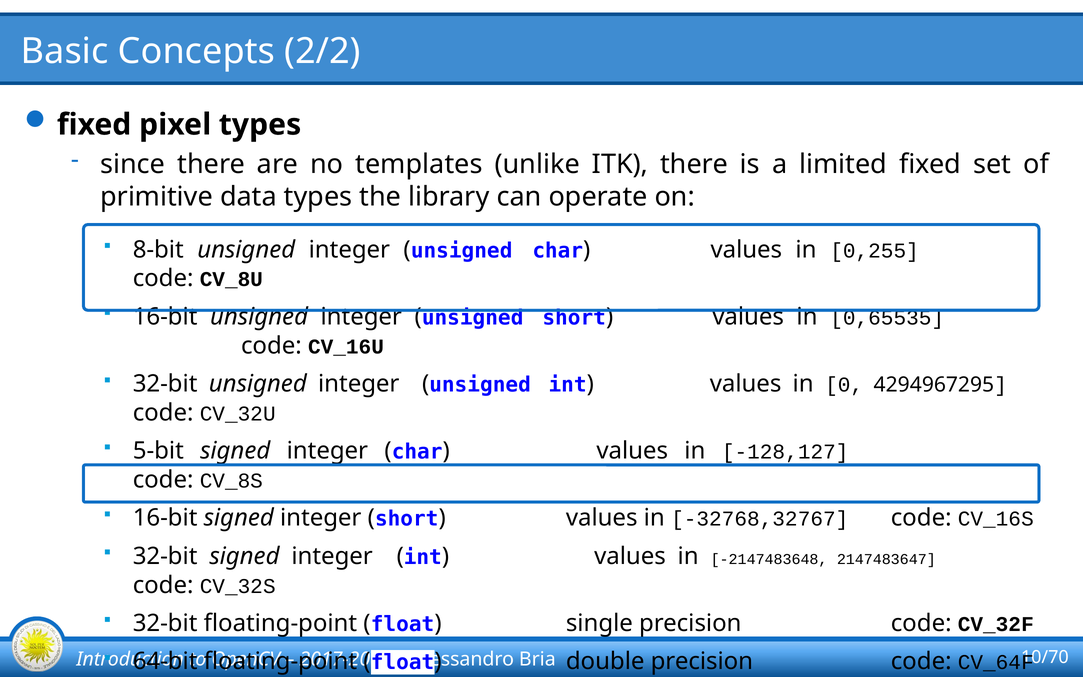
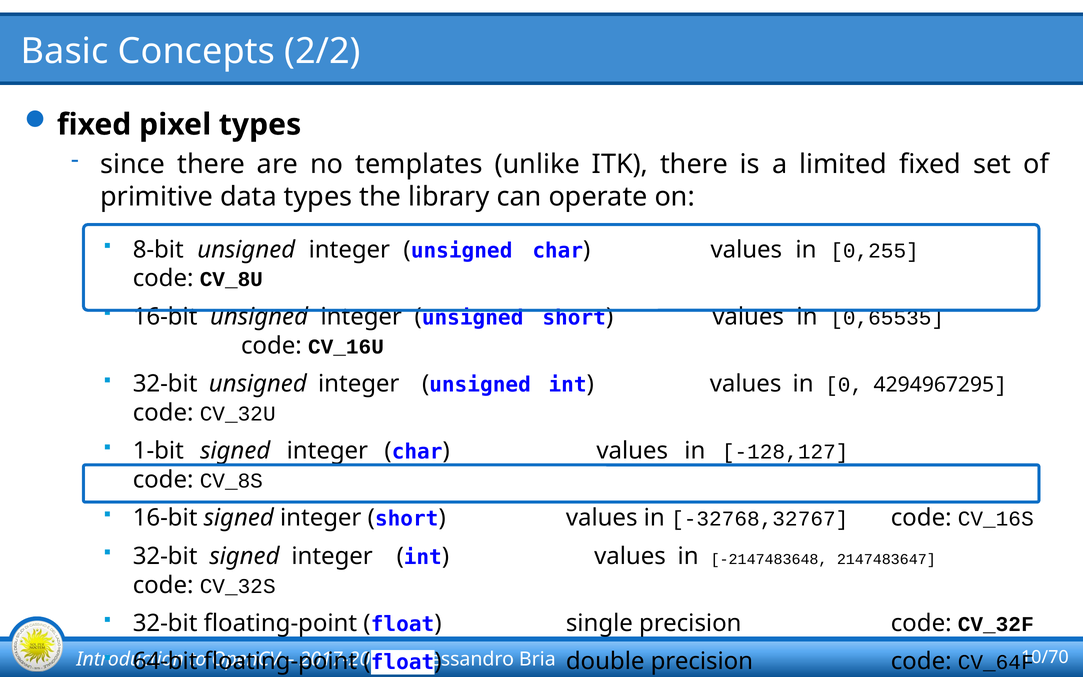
5-bit: 5-bit -> 1-bit (158, 451)
